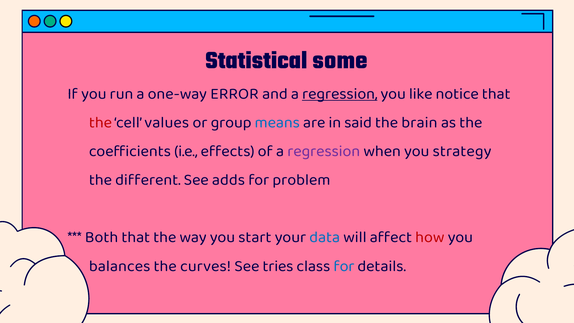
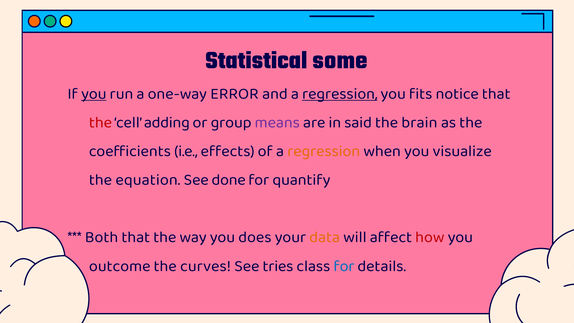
you underline: none -> present (94, 93)
like: like -> fits (421, 93)
values: values -> adding (167, 122)
means colour: blue -> purple (277, 122)
regression colour: purple -> orange (324, 151)
strategy: strategy -> visualize (462, 151)
different: different -> equation (148, 180)
adds: adds -> done (229, 180)
problem: problem -> quantify (301, 180)
start: start -> does (255, 237)
data colour: blue -> orange (325, 237)
balances: balances -> outcome (120, 266)
